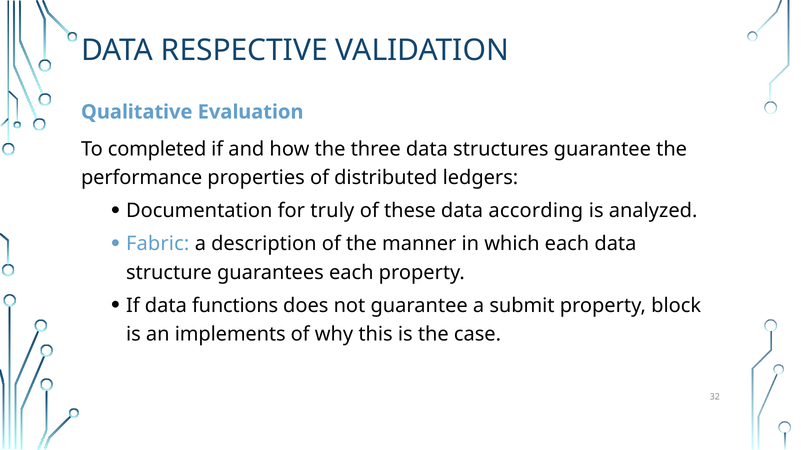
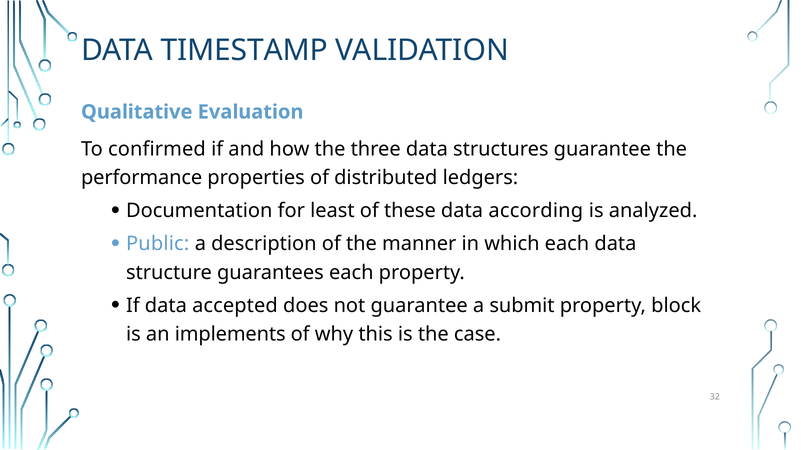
RESPECTIVE: RESPECTIVE -> TIMESTAMP (244, 50)
completed: completed -> confirmed (157, 149)
truly: truly -> least (332, 211)
Fabric: Fabric -> Public (158, 244)
functions: functions -> accepted (235, 306)
